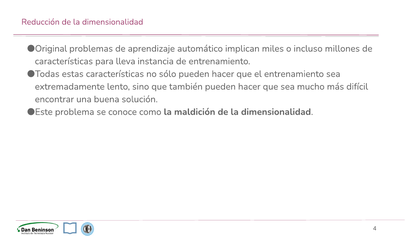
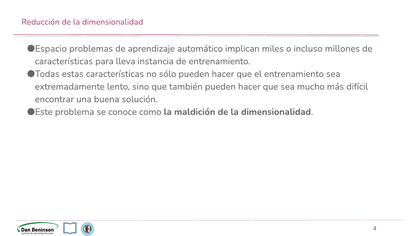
Original: Original -> Espacio (51, 49)
